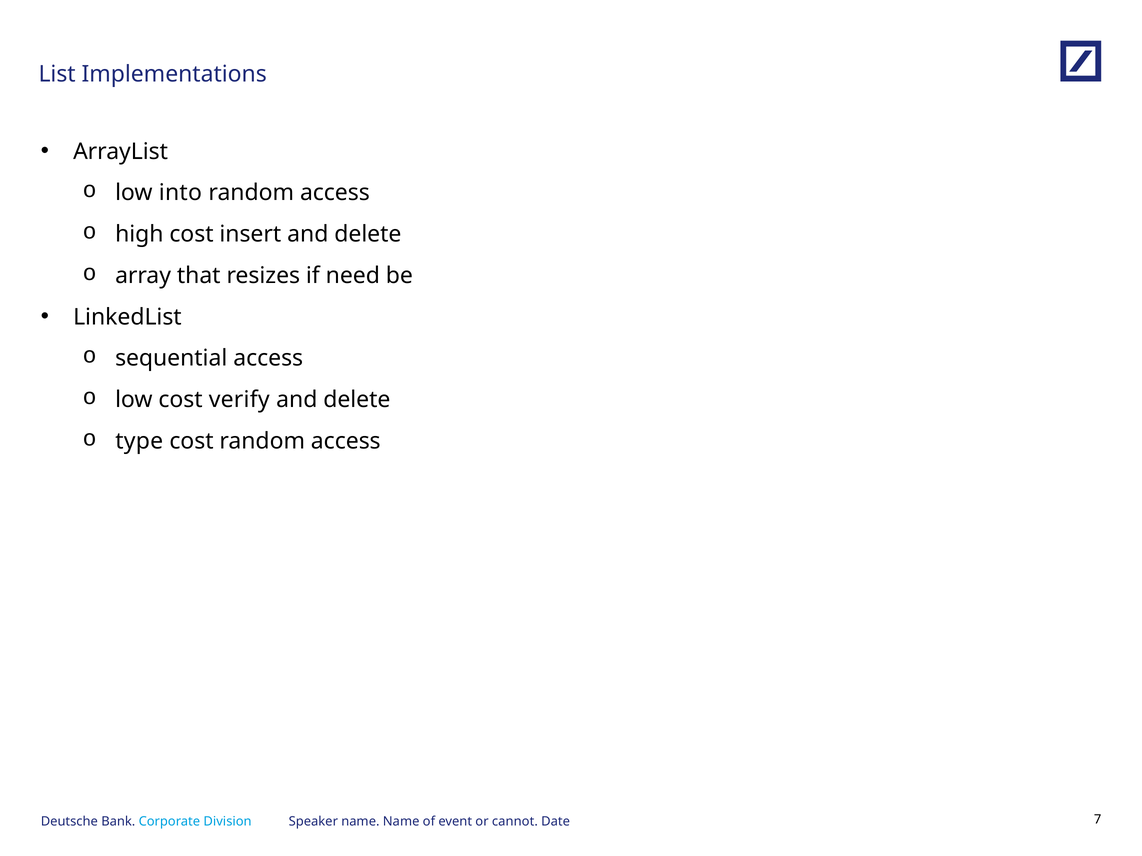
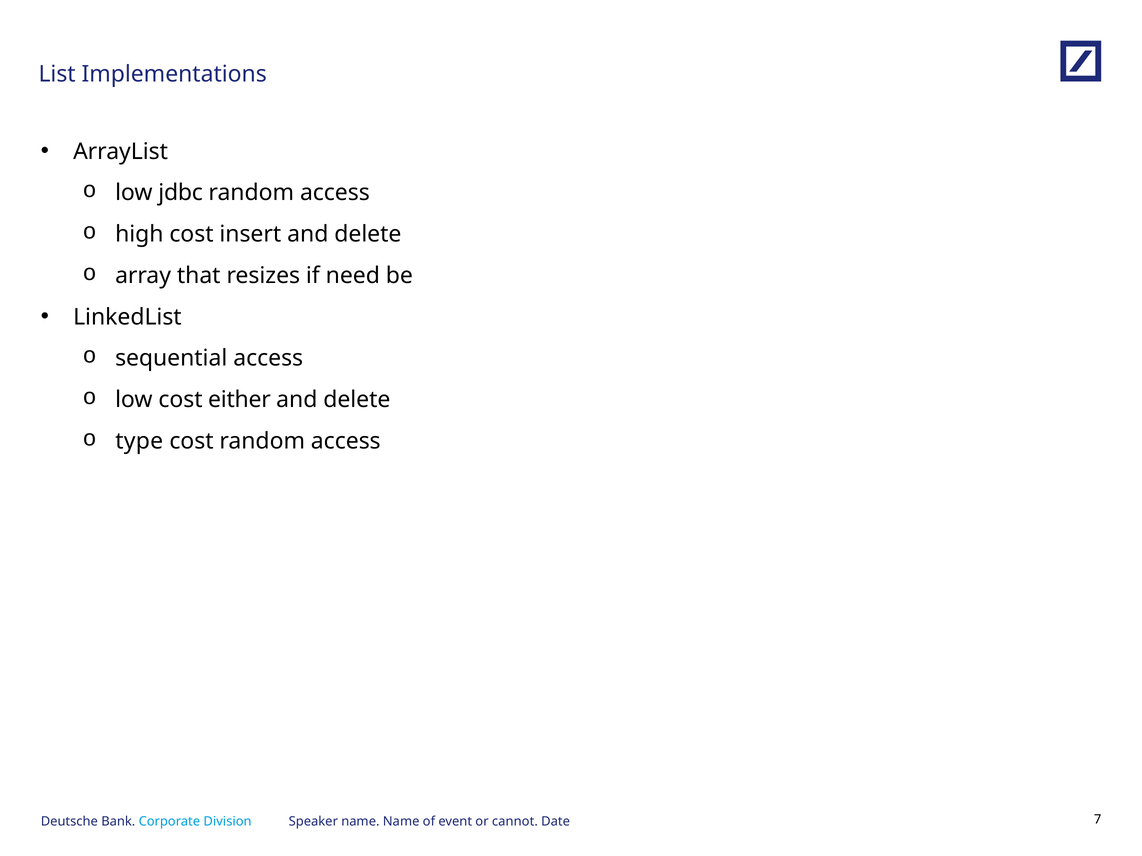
into: into -> jdbc (181, 193)
verify: verify -> either (239, 400)
